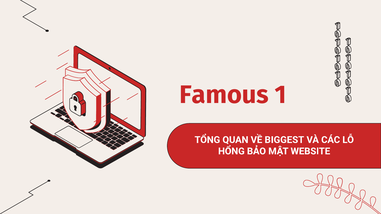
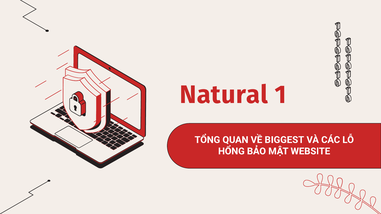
Famous: Famous -> Natural (224, 95)
